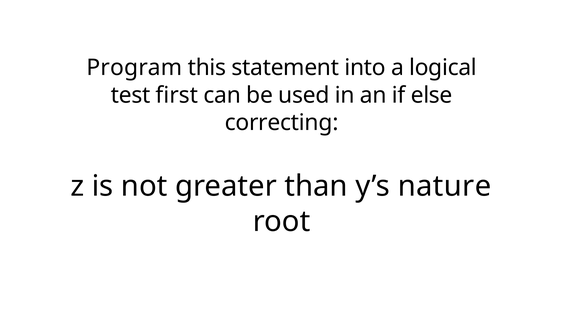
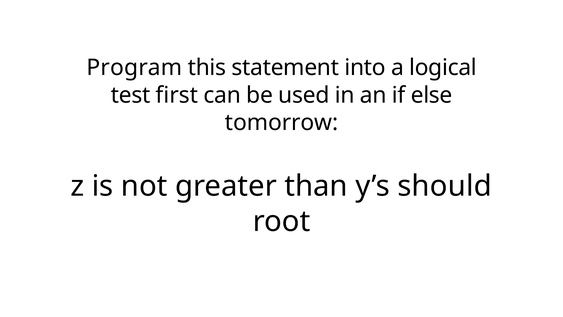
correcting: correcting -> tomorrow (282, 122)
nature: nature -> should (445, 186)
